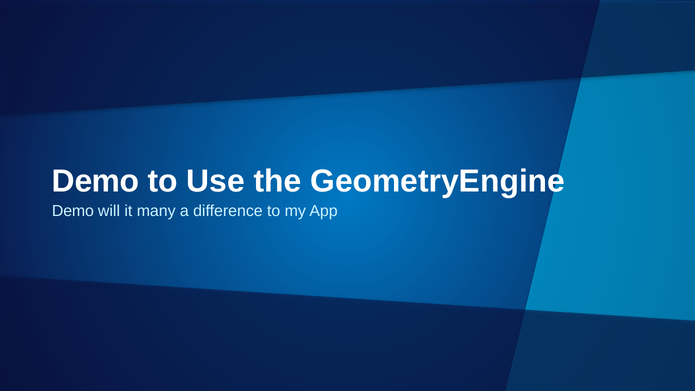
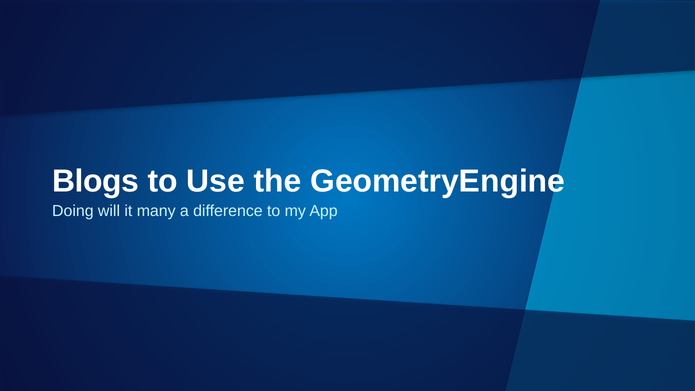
Demo: Demo -> Blogs (96, 181)
Demo: Demo -> Doing (73, 211)
